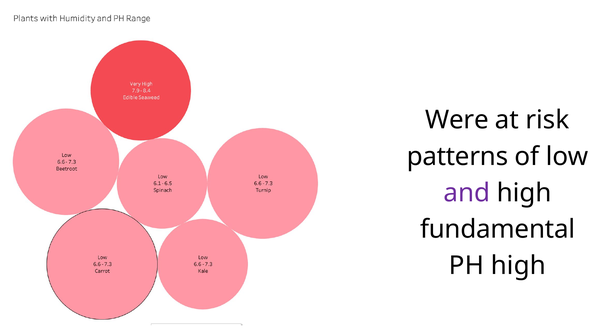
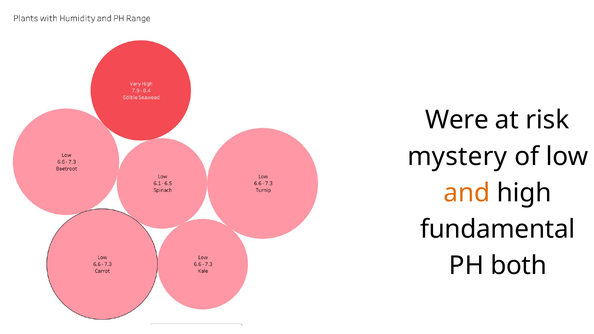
patterns: patterns -> mystery (457, 157)
and colour: purple -> orange (467, 193)
PH high: high -> both (519, 266)
